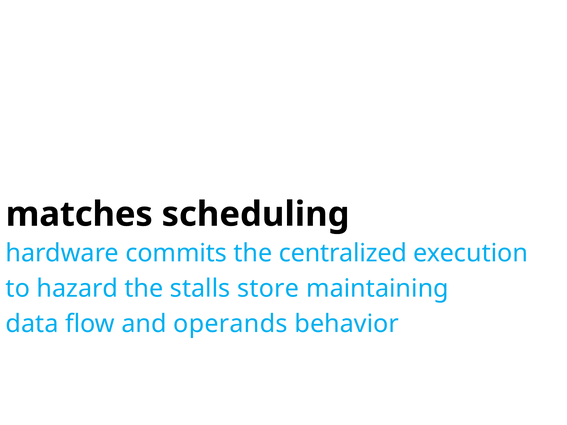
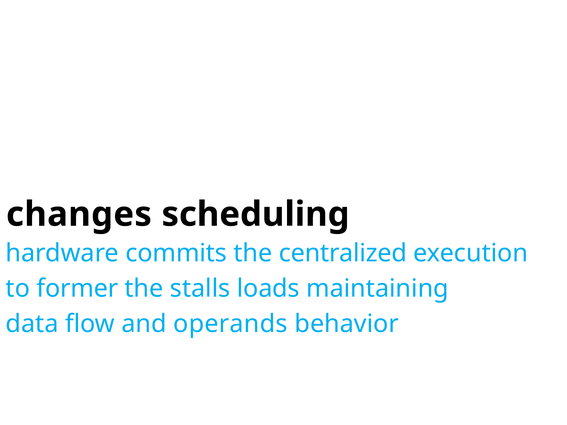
matches: matches -> changes (79, 214)
hazard: hazard -> former (77, 289)
store: store -> loads (268, 289)
